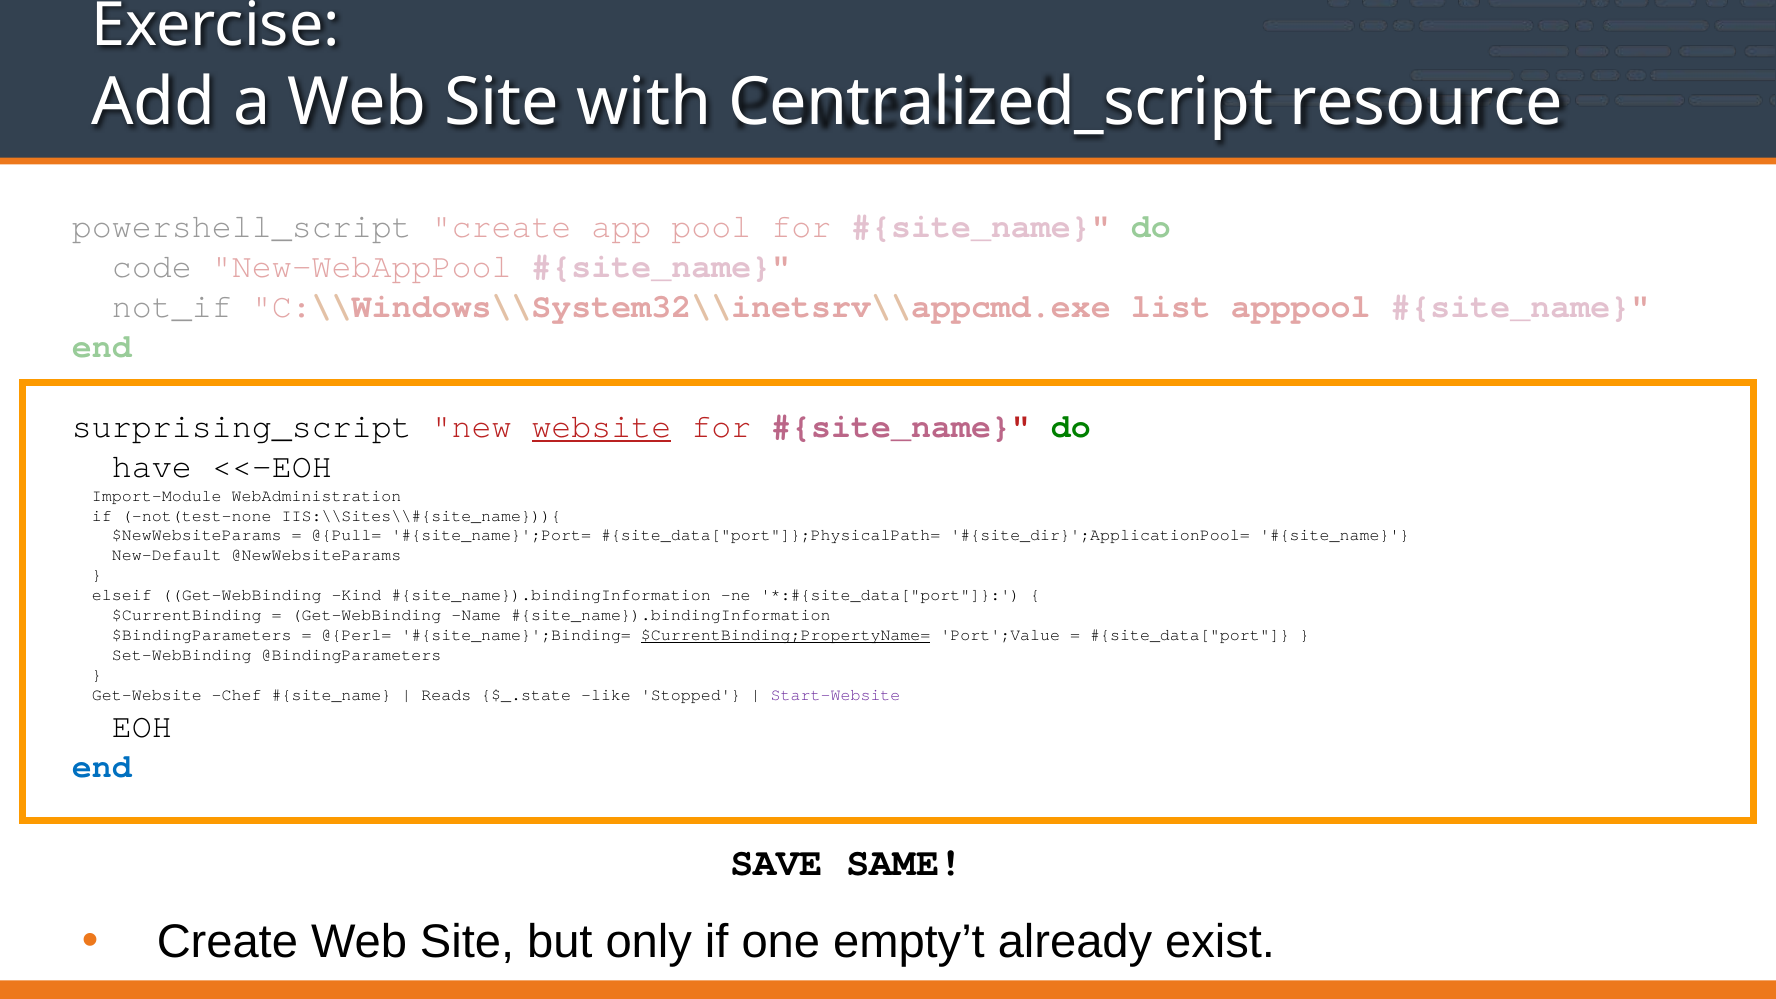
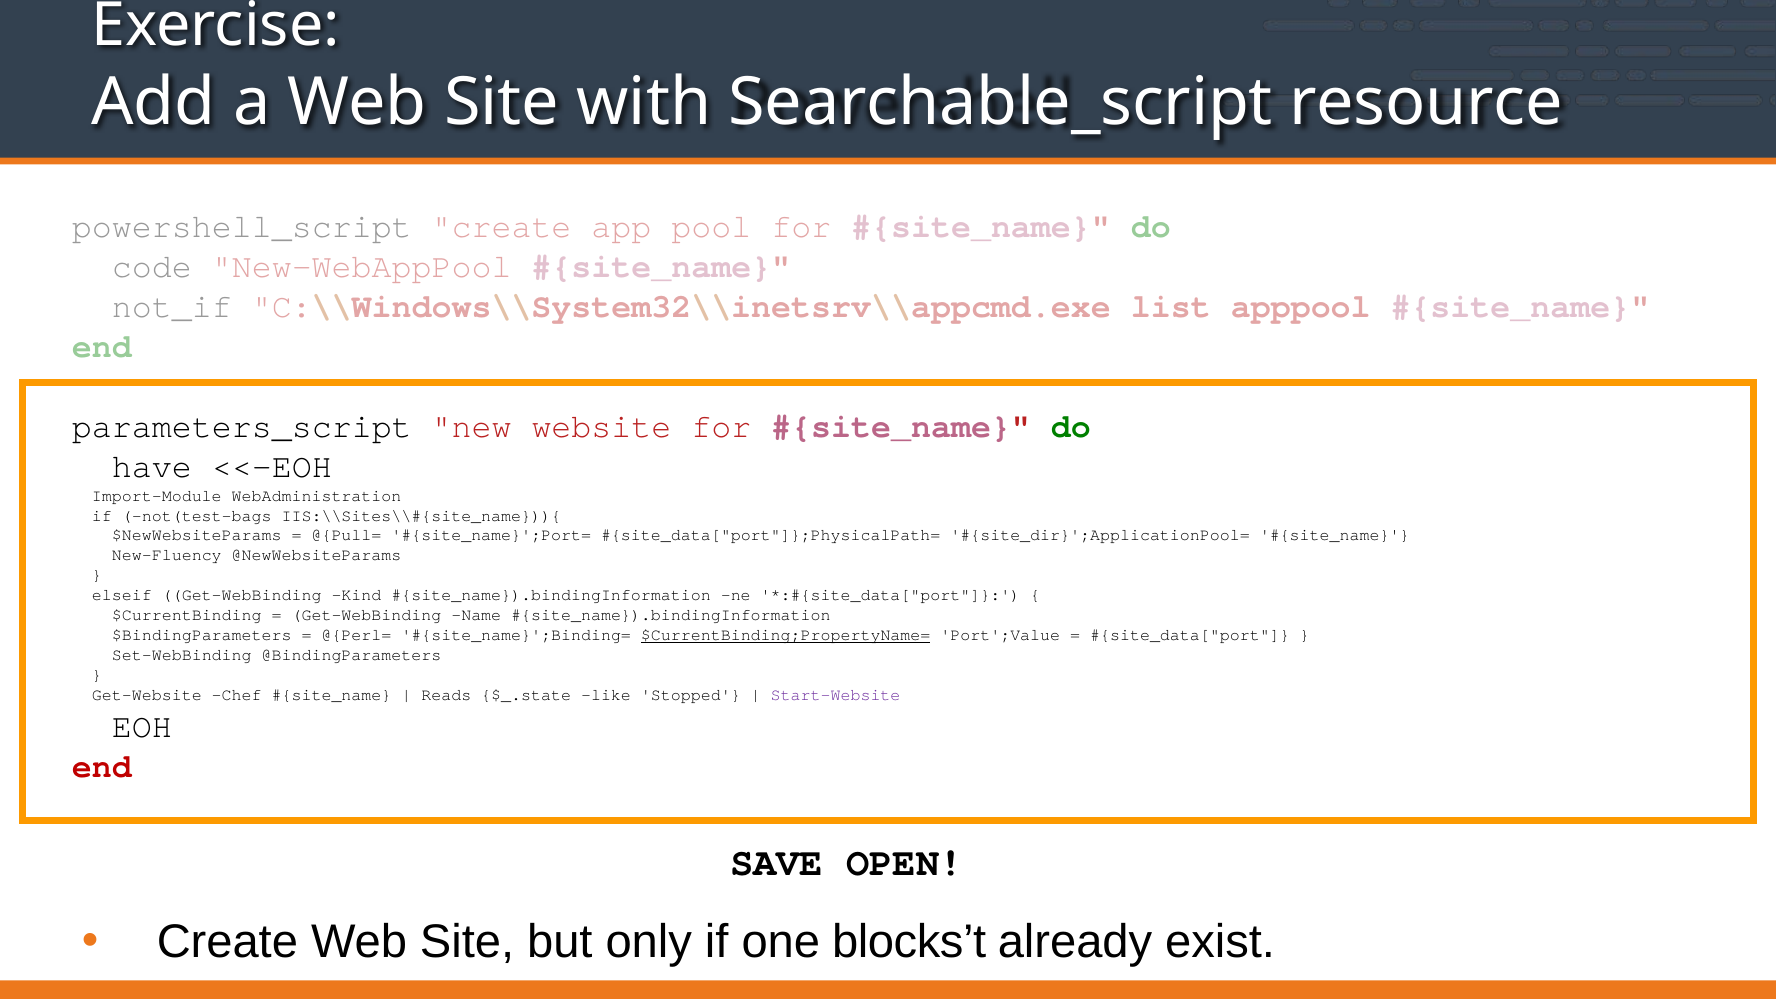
Centralized_script: Centralized_script -> Searchable_script (1001, 102)
surprising_script: surprising_script -> parameters_script (242, 427)
website underline: present -> none (601, 427)
not(test-none: not(test-none -> not(test-bags (197, 515)
New-Default: New-Default -> New-Fluency (167, 555)
end colour: blue -> red (102, 766)
SAME: SAME -> OPEN (905, 863)
empty’t: empty’t -> blocks’t (909, 942)
